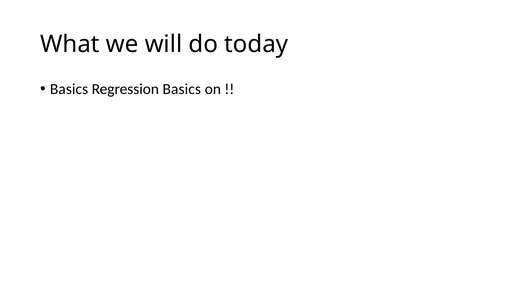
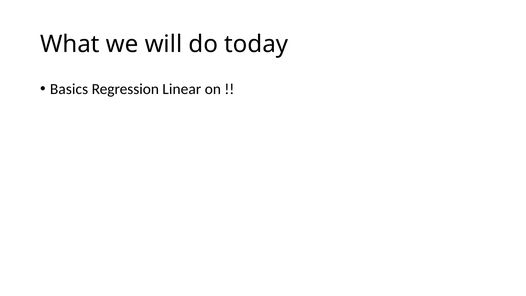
Regression Basics: Basics -> Linear (182, 89)
